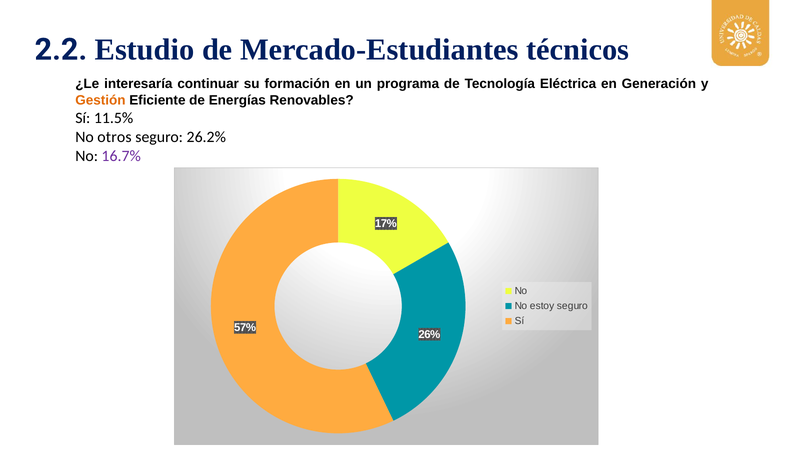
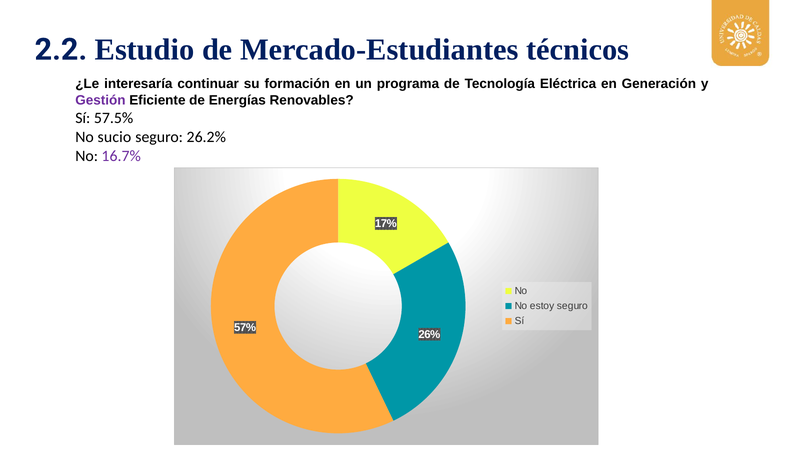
Gestión colour: orange -> purple (100, 100)
11.5%: 11.5% -> 57.5% (114, 118)
otros: otros -> sucio (114, 137)
